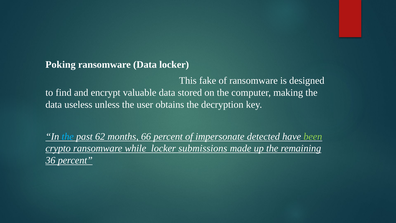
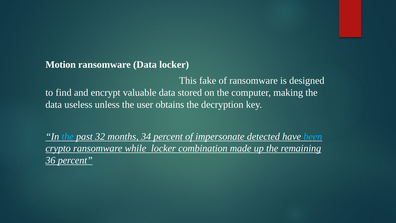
Poking: Poking -> Motion (61, 65)
62: 62 -> 32 (100, 136)
66: 66 -> 34 (146, 136)
been colour: light green -> light blue (313, 136)
submissions: submissions -> combination (203, 148)
